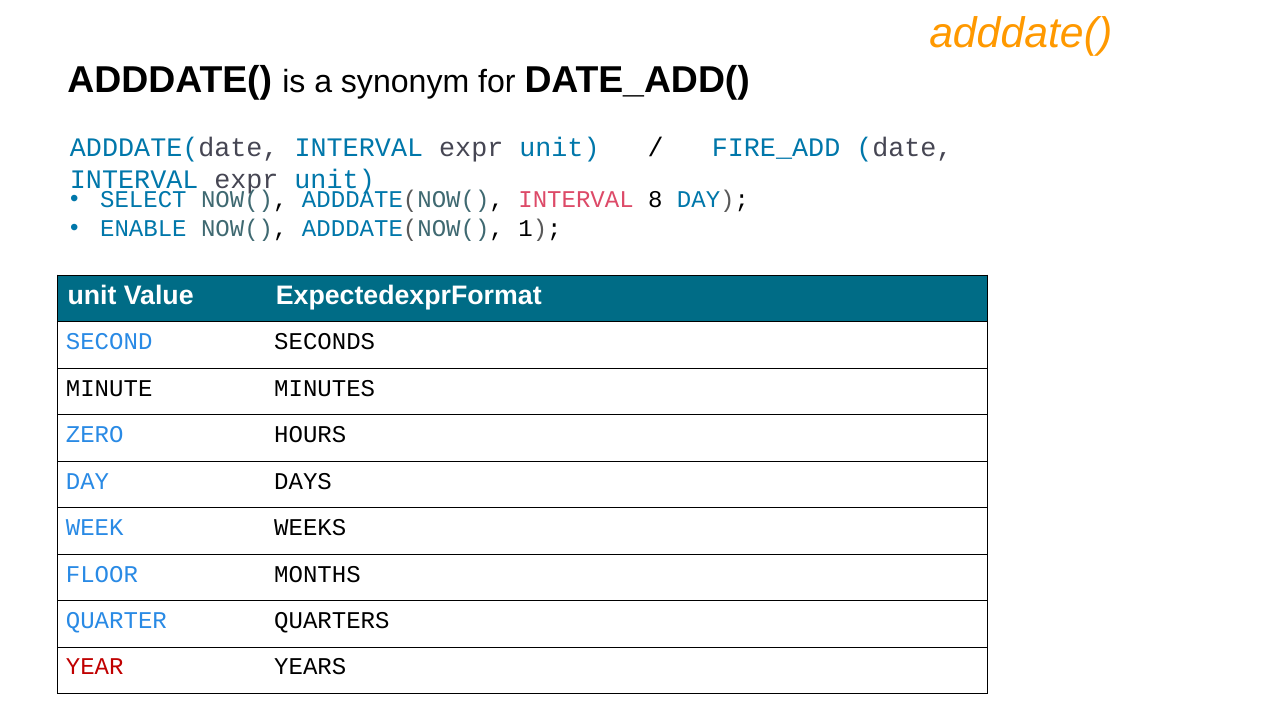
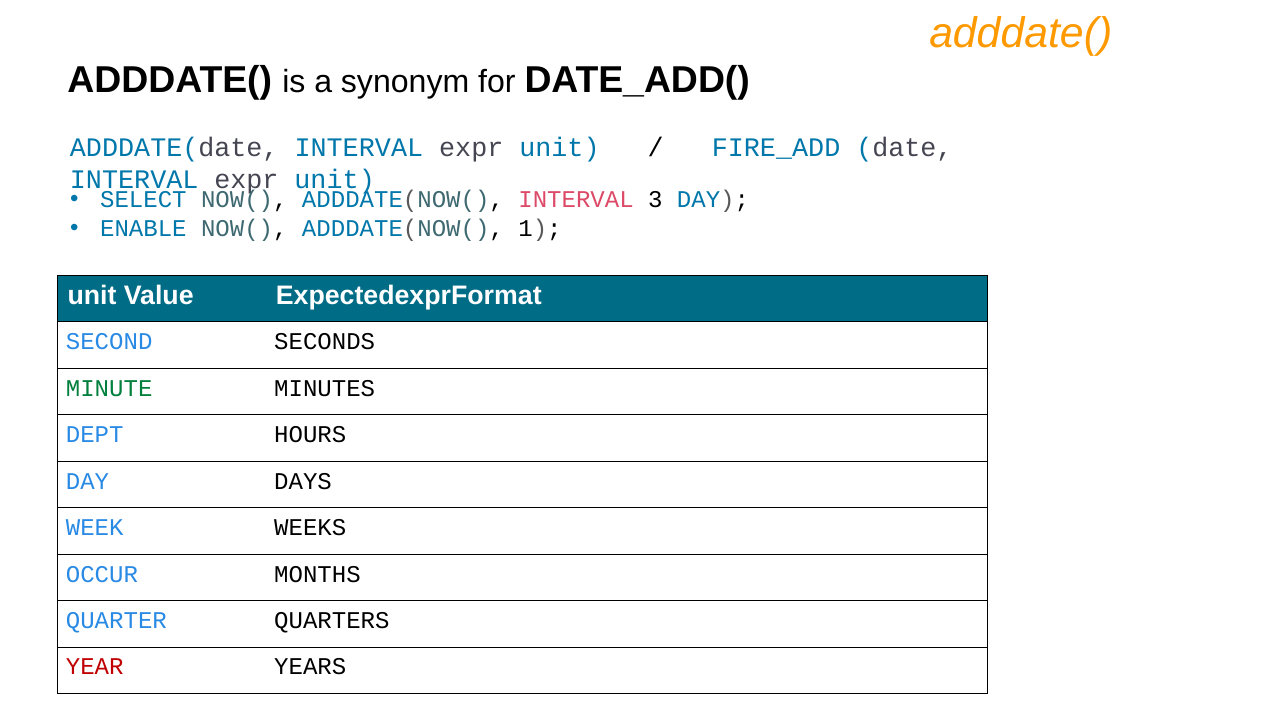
8: 8 -> 3 (655, 200)
MINUTE colour: black -> green (109, 388)
ZERO: ZERO -> DEPT (95, 435)
FLOOR: FLOOR -> OCCUR (102, 574)
